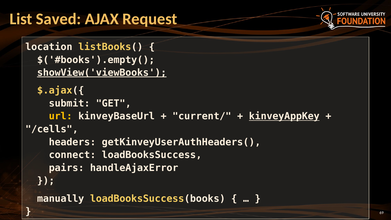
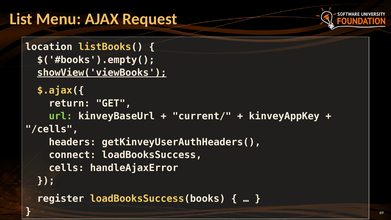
Saved: Saved -> Menu (59, 19)
submit: submit -> return (69, 103)
url colour: yellow -> light green (61, 116)
kinveyAppKey underline: present -> none (284, 116)
pairs: pairs -> cells (67, 168)
manually: manually -> register (61, 199)
